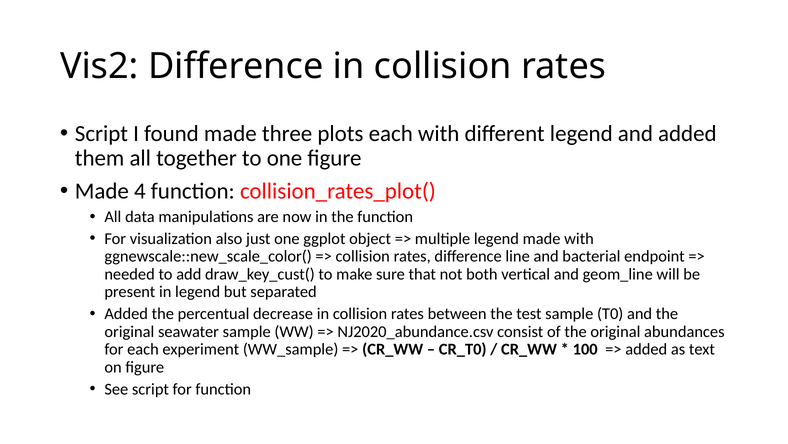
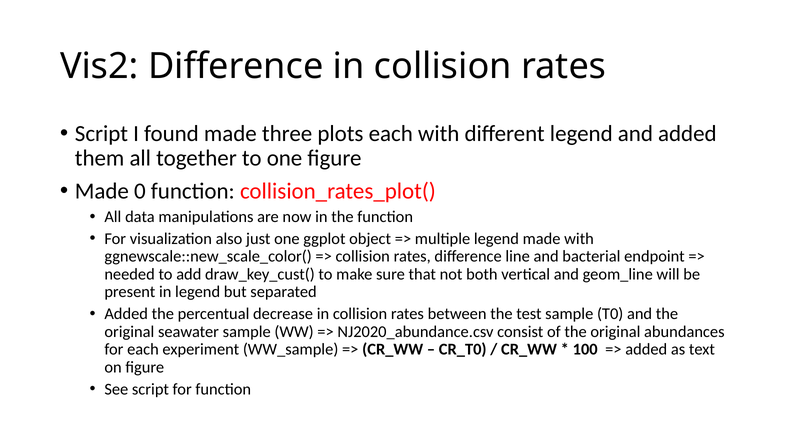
4: 4 -> 0 (140, 191)
